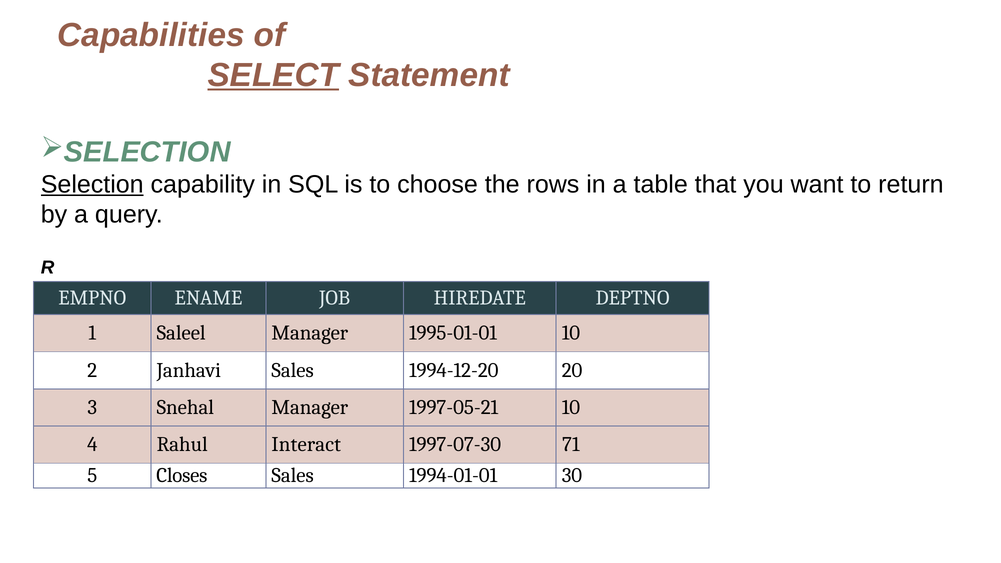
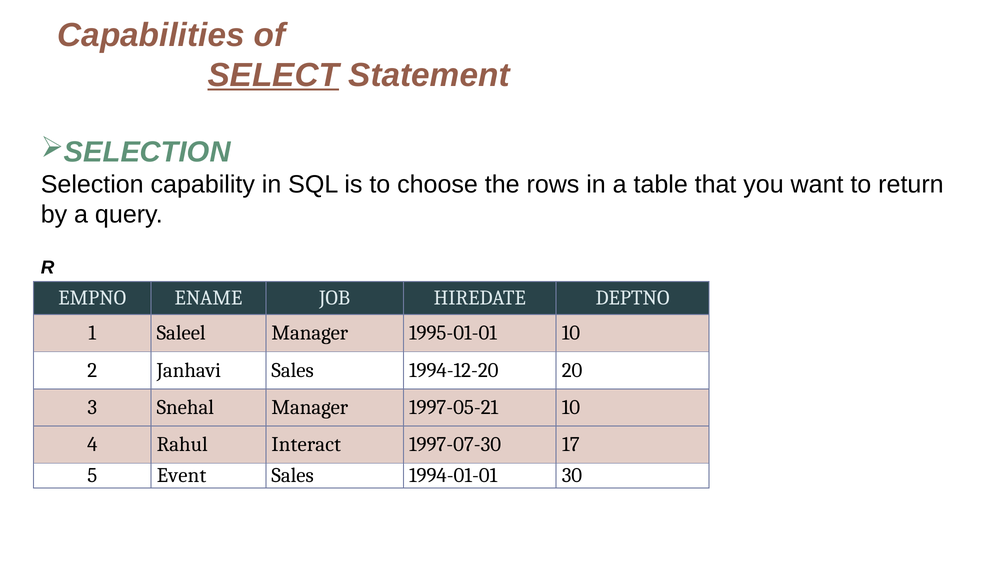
Selection underline: present -> none (92, 184)
71: 71 -> 17 (571, 445)
Closes: Closes -> Event (182, 475)
